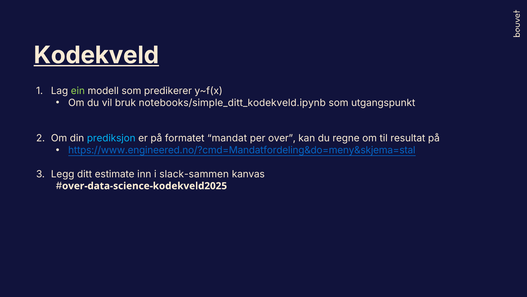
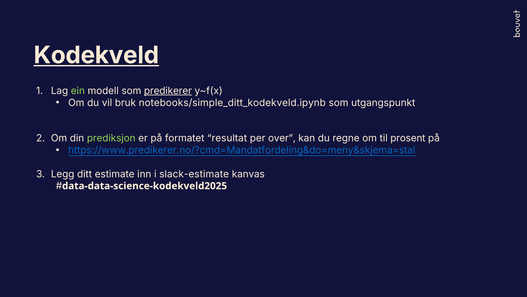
predikerer underline: none -> present (168, 91)
prediksjon colour: light blue -> light green (111, 138)
mandat: mandat -> resultat (227, 138)
resultat: resultat -> prosent (408, 138)
https://www.engineered.no/?cmd=Mandatfordeling&do=meny&skjema=stal: https://www.engineered.no/?cmd=Mandatfordeling&do=meny&skjema=stal -> https://www.predikerer.no/?cmd=Mandatfordeling&do=meny&skjema=stal (242, 150)
slack-sammen: slack-sammen -> slack-estimate (194, 174)
over-data-science-kodekveld2025: over-data-science-kodekveld2025 -> data-data-science-kodekveld2025 (145, 186)
